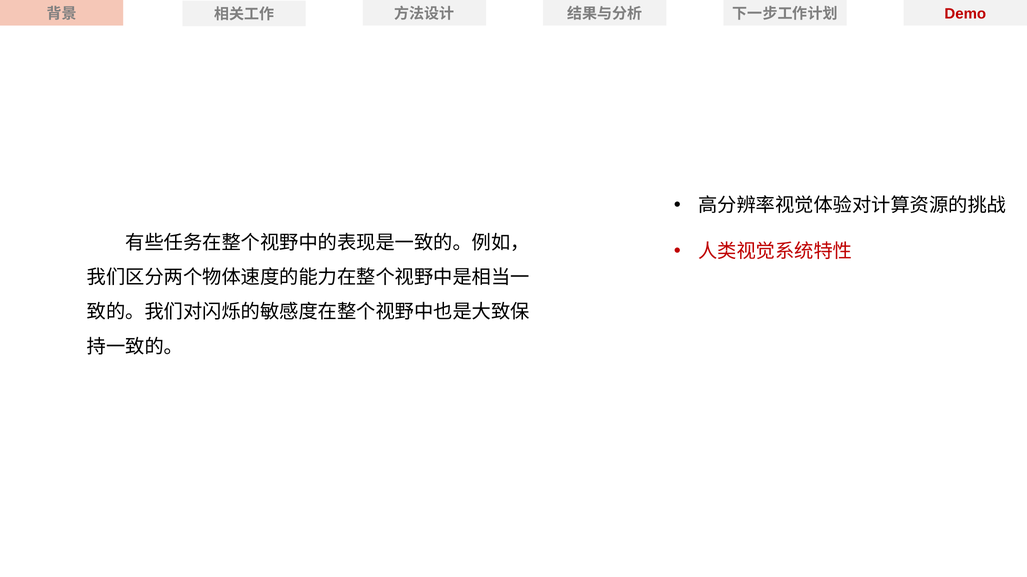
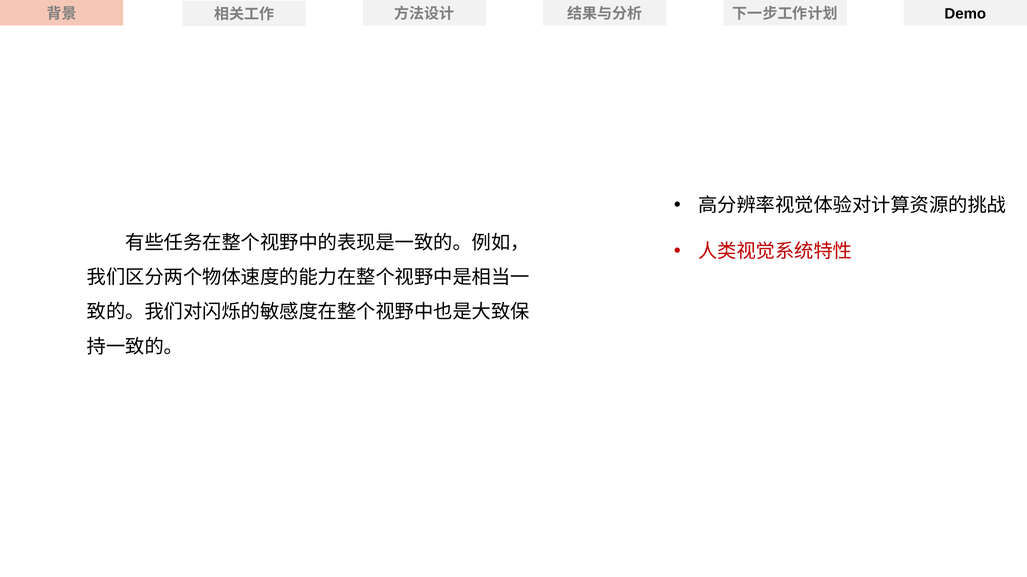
Demo colour: red -> black (965, 14)
